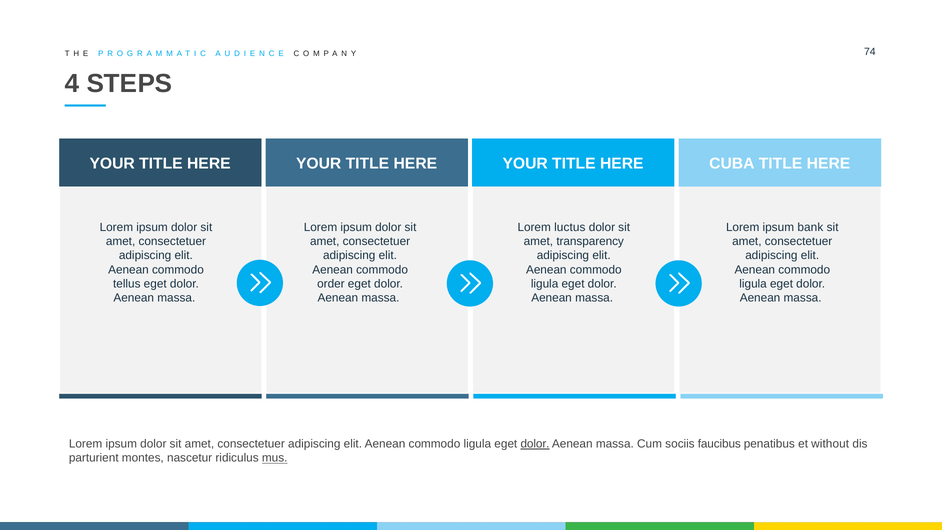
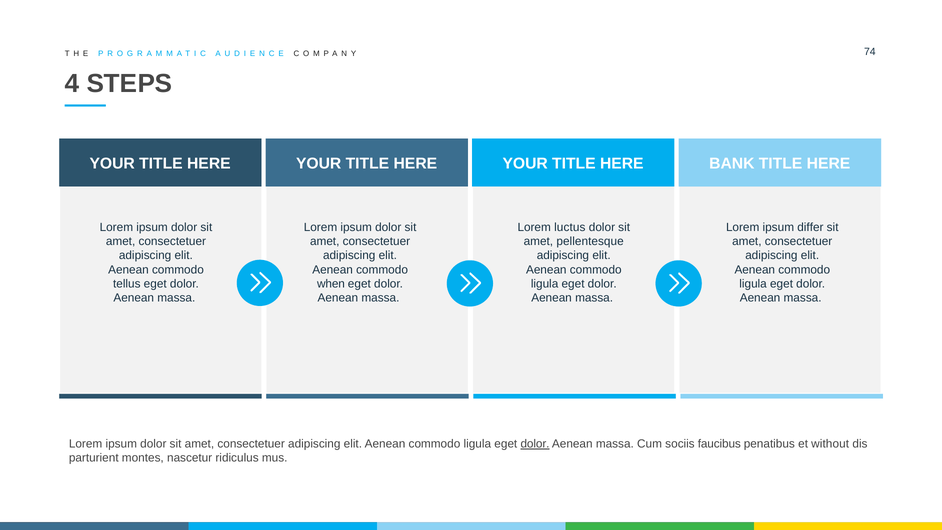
CUBA: CUBA -> BANK (732, 164)
bank: bank -> differ (810, 227)
transparency: transparency -> pellentesque (590, 241)
order: order -> when (331, 284)
mus underline: present -> none (275, 458)
